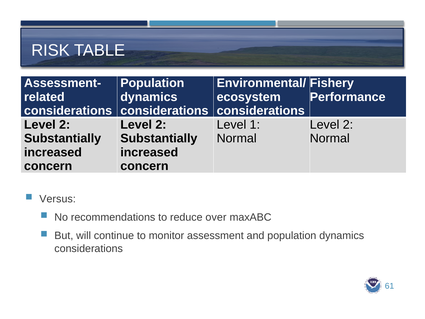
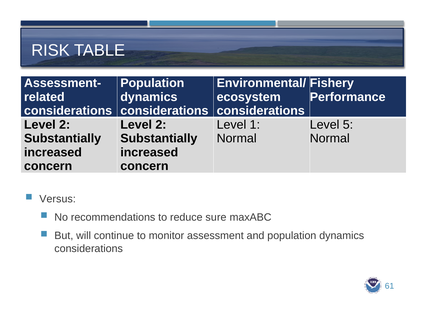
2: 2 -> 5 (348, 125)
over: over -> sure (216, 217)
